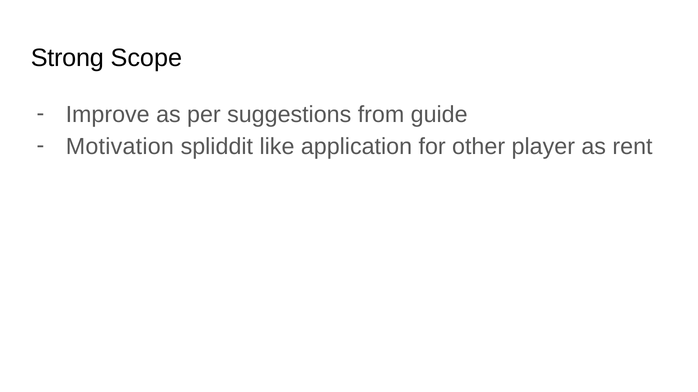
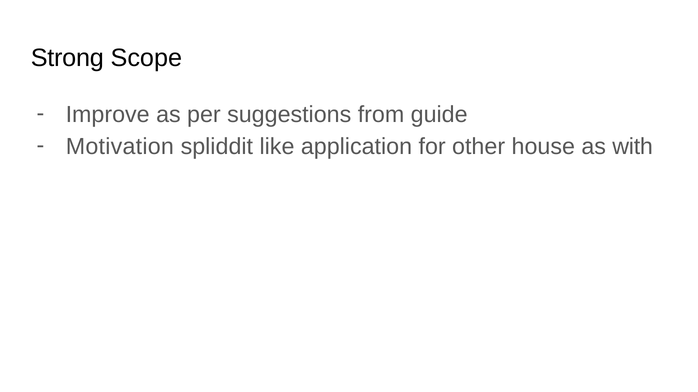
player: player -> house (543, 147)
rent: rent -> with (633, 147)
